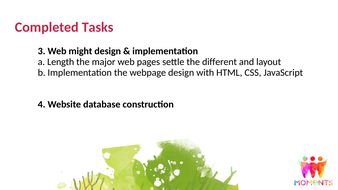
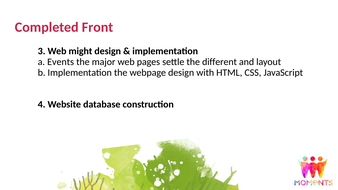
Tasks: Tasks -> Front (98, 27)
Length: Length -> Events (61, 62)
